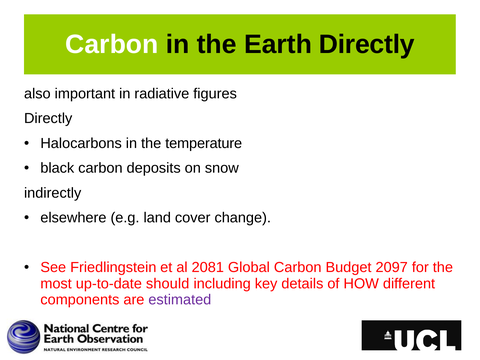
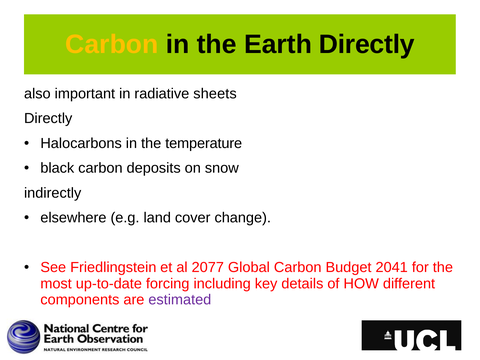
Carbon colour: white -> yellow (112, 44)
figures: figures -> sheets (215, 94)
2081: 2081 -> 2077 (208, 267)
2097: 2097 -> 2041 (392, 267)
should: should -> forcing (168, 284)
